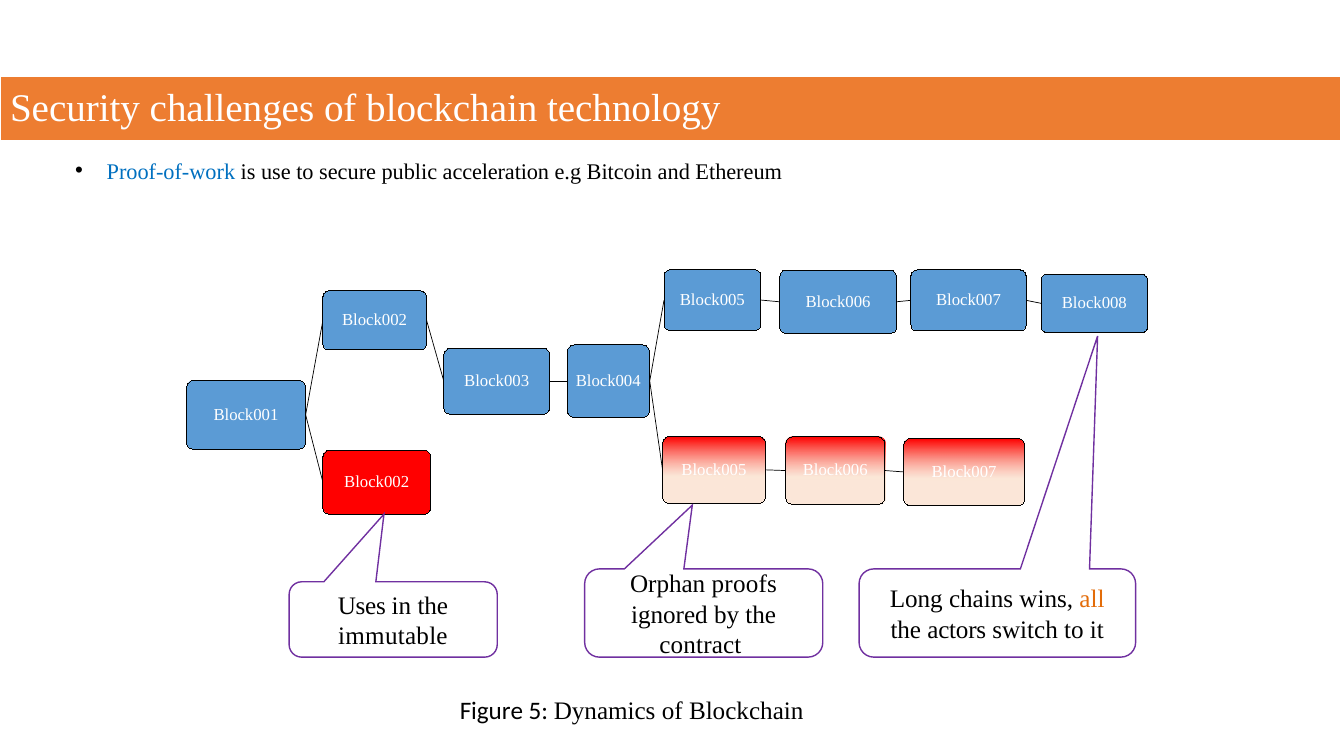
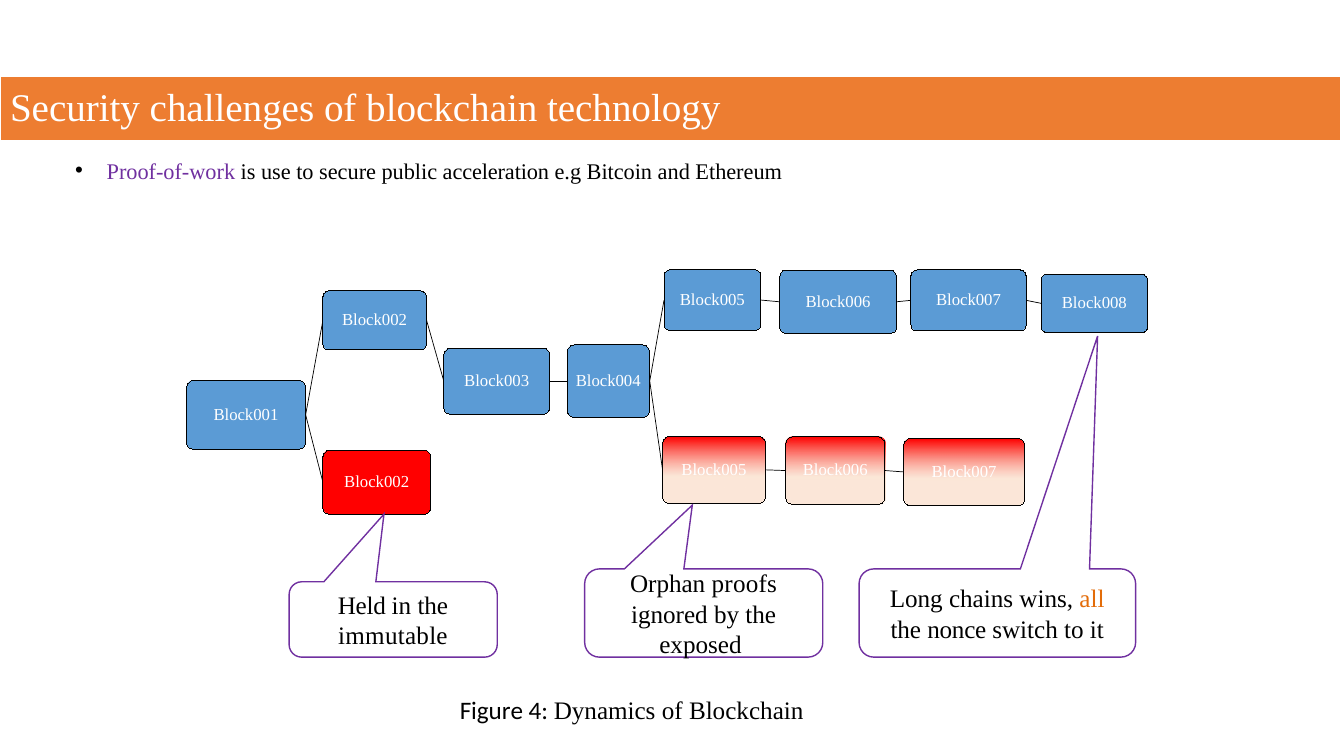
Proof-of-work colour: blue -> purple (171, 172)
Uses: Uses -> Held (362, 606)
actors: actors -> nonce (957, 629)
contract: contract -> exposed (700, 644)
5: 5 -> 4 (538, 710)
